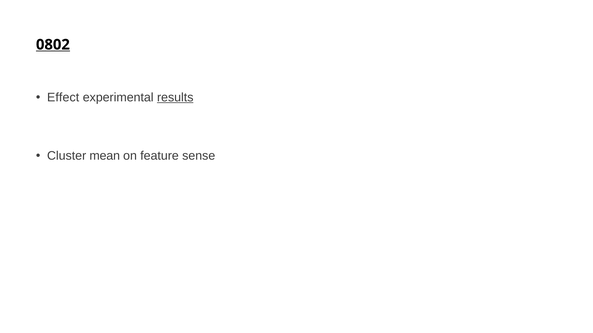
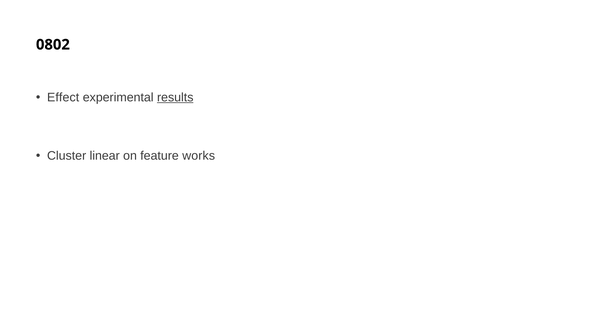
0802 underline: present -> none (53, 45)
mean: mean -> linear (105, 156)
sense: sense -> works (199, 156)
